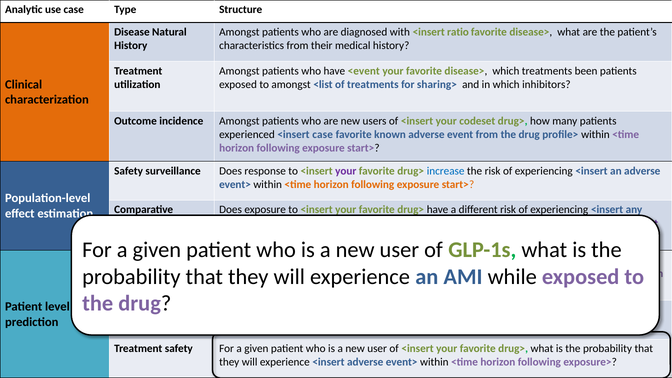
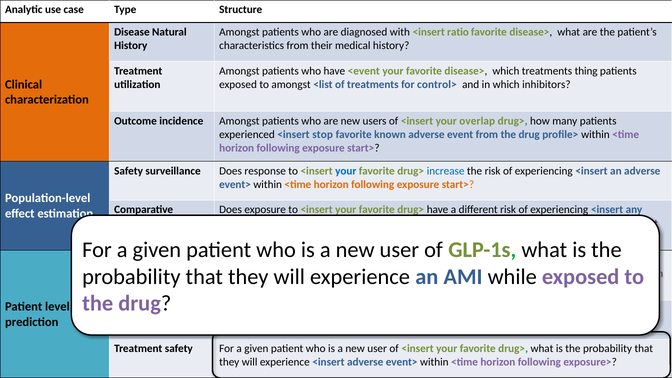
been: been -> thing (586, 71)
sharing>: sharing> -> control> (437, 85)
codeset: codeset -> overlap (477, 121)
<insert case: case -> stop (323, 135)
your colour: purple -> blue (346, 171)
